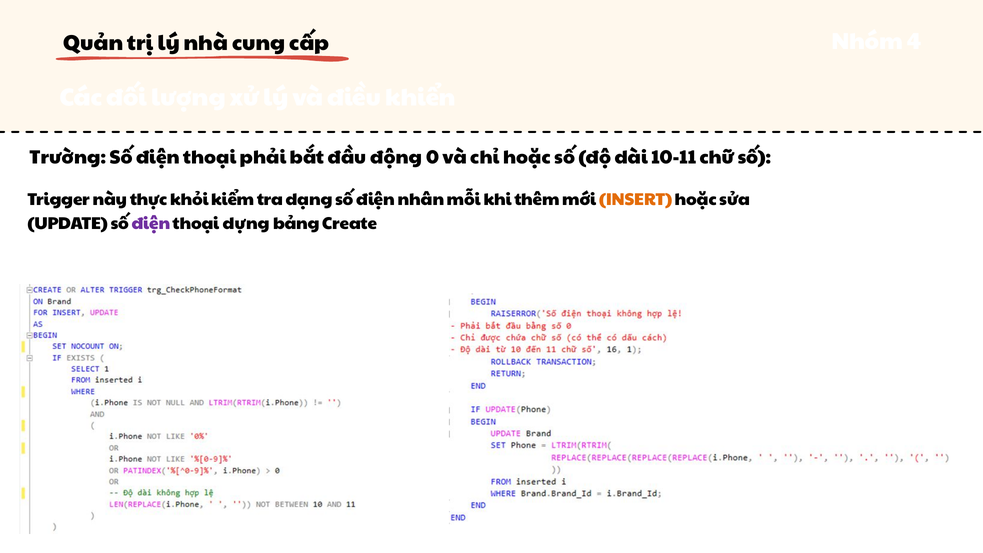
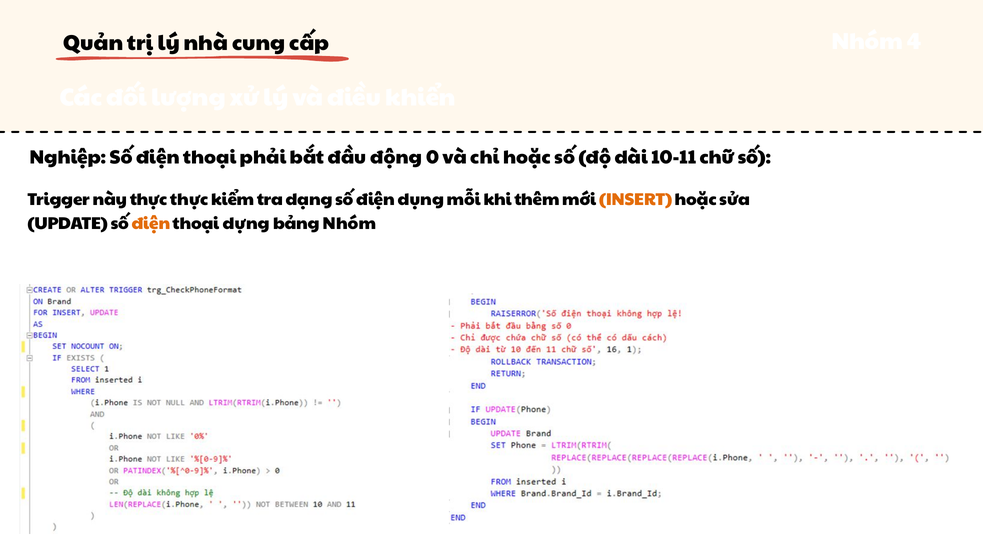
Trường: Trường -> Nghiệp (68, 157)
thực khỏi: khỏi -> thực (189, 200)
nhân: nhân -> dụng (421, 200)
điện colour: purple -> orange (151, 223)
bảng Create: Create -> Nhóm (350, 223)
